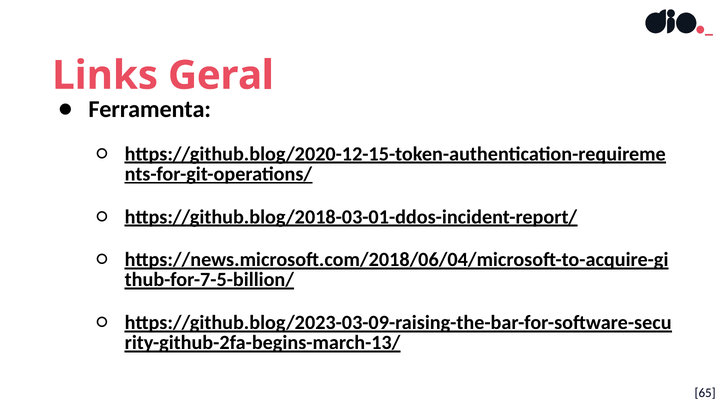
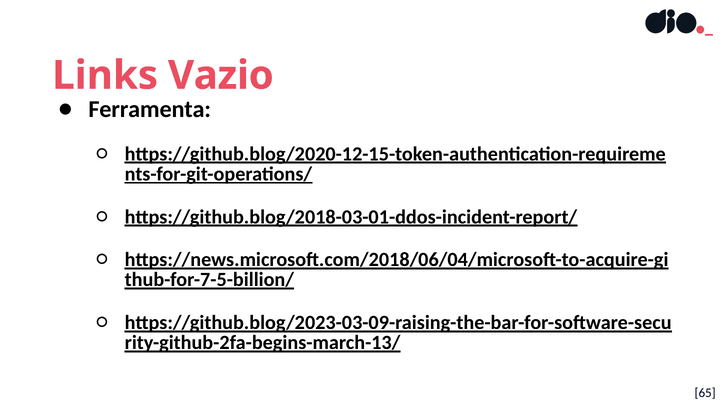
Geral: Geral -> Vazio (221, 76)
